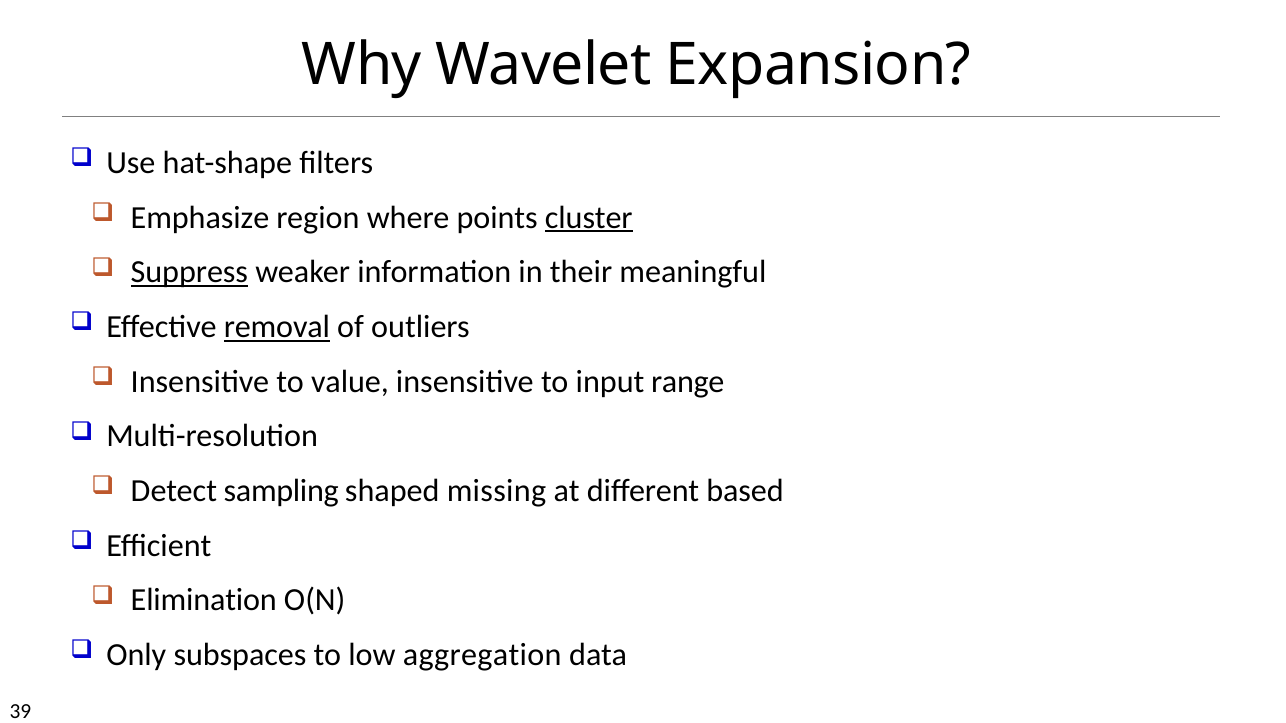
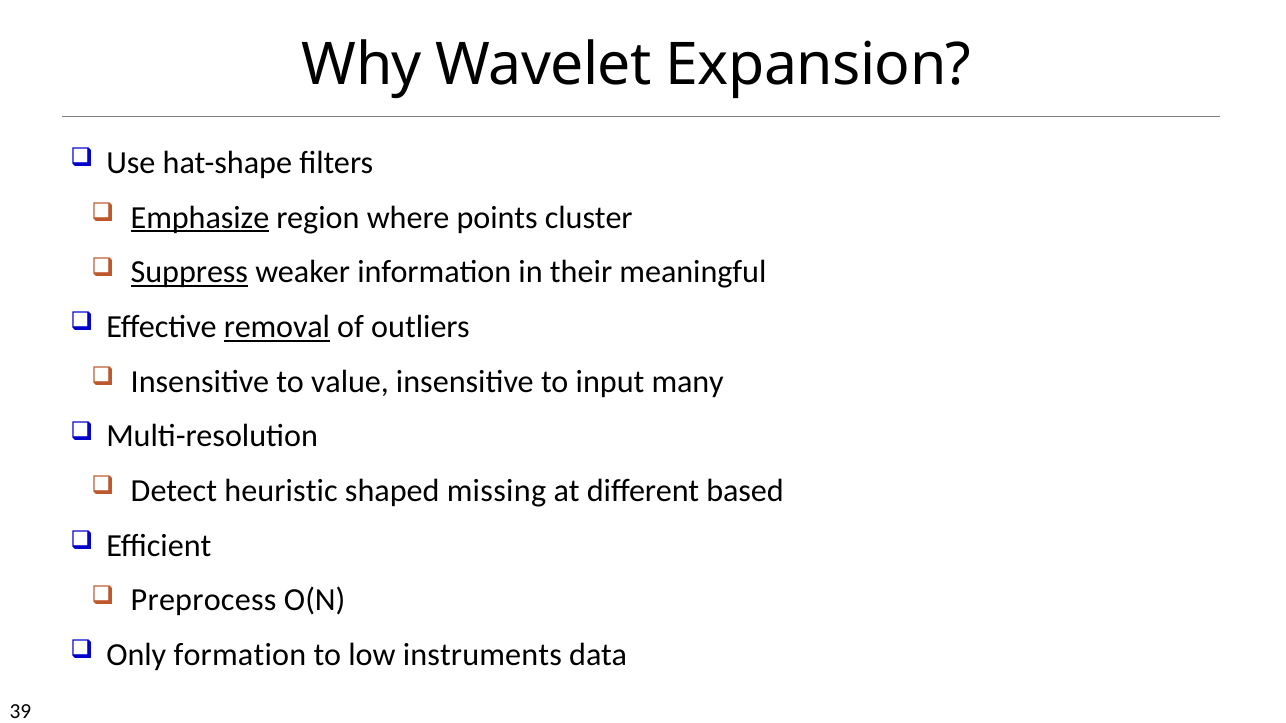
Emphasize underline: none -> present (200, 218)
cluster underline: present -> none (589, 218)
range: range -> many (688, 382)
sampling: sampling -> heuristic (281, 491)
Elimination: Elimination -> Preprocess (204, 600)
subspaces: subspaces -> formation (240, 655)
aggregation: aggregation -> instruments (482, 655)
